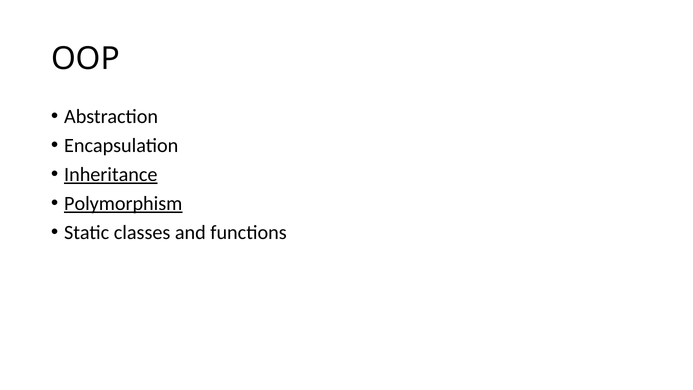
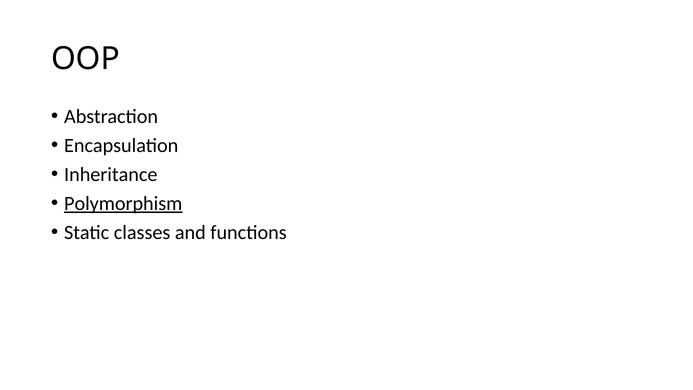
Inheritance underline: present -> none (111, 174)
